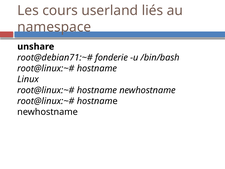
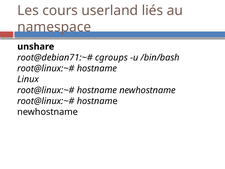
fonderie: fonderie -> cgroups (111, 57)
